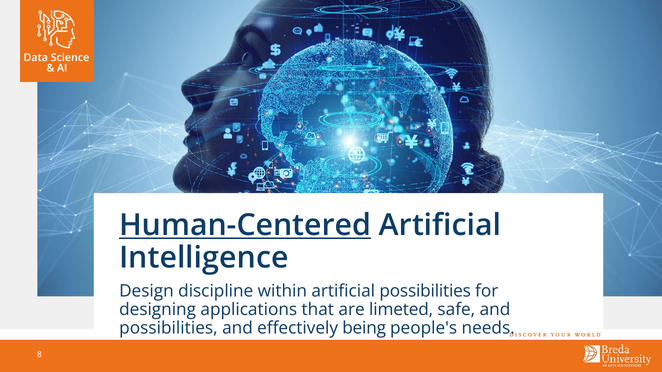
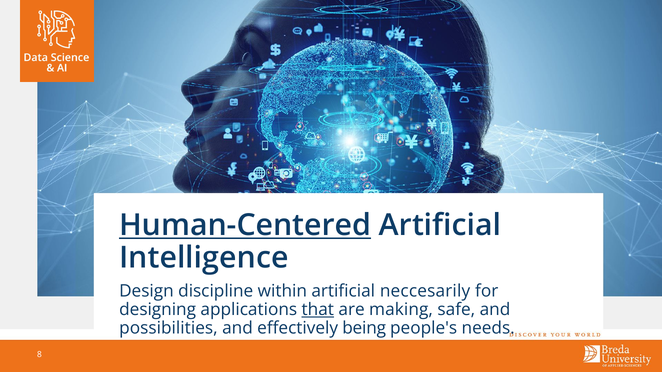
artificial possibilities: possibilities -> neccesarily (425, 291)
that underline: none -> present (318, 310)
limeted: limeted -> making (401, 310)
